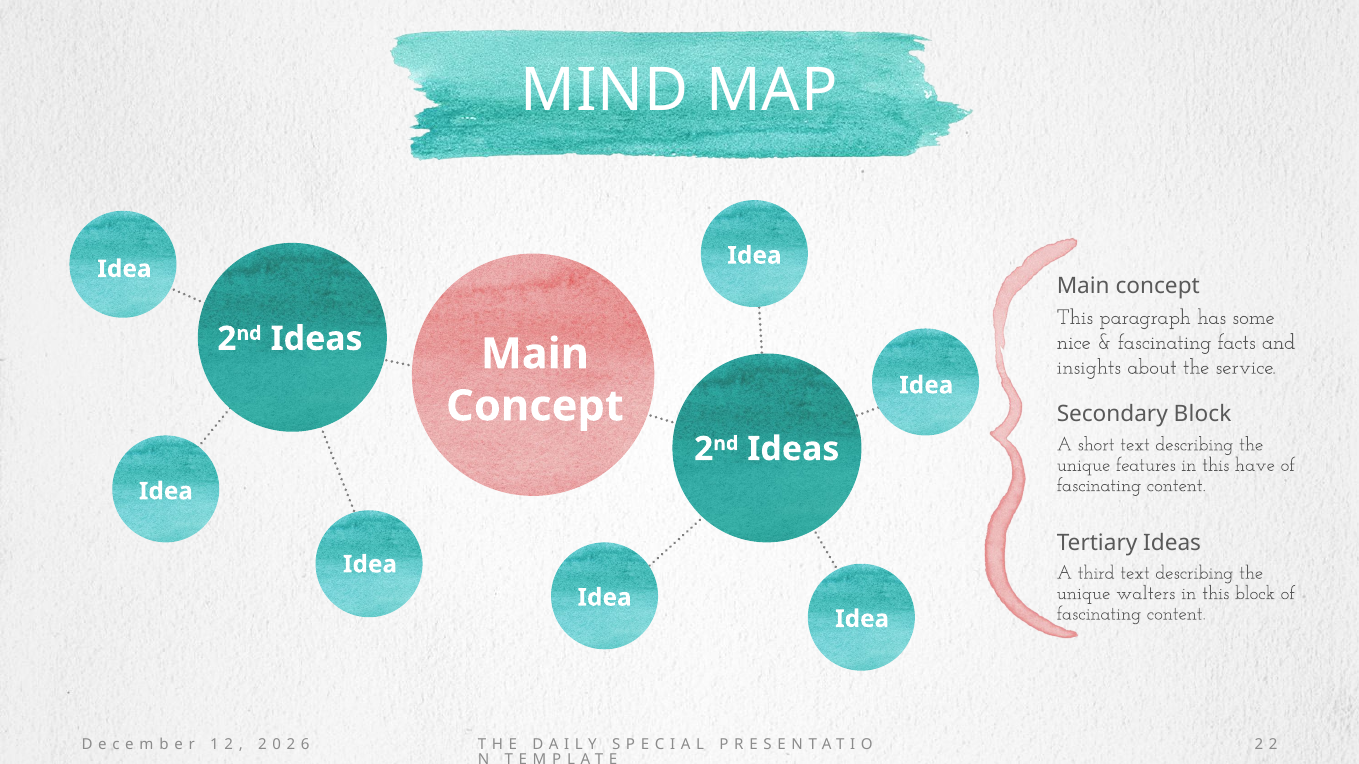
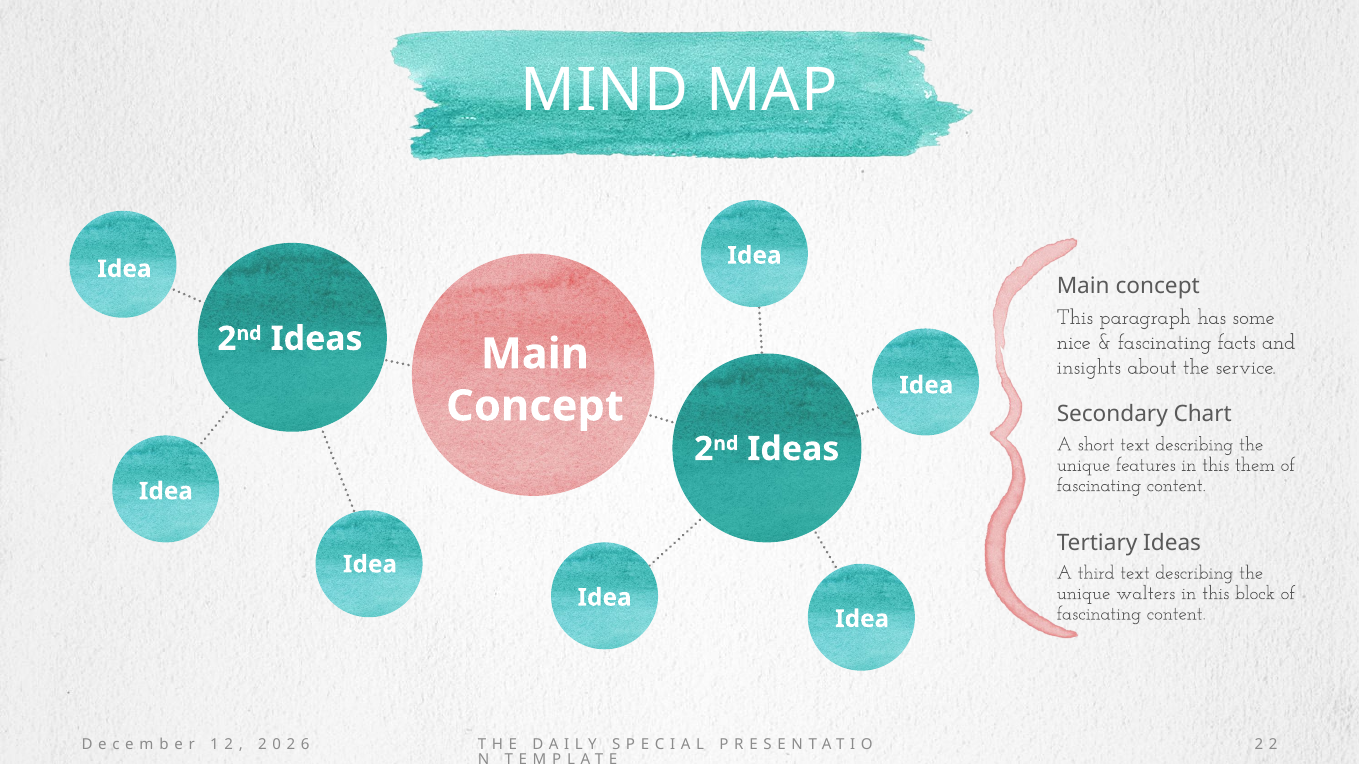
Secondary Block: Block -> Chart (1203, 415)
have: have -> them (1255, 465)
